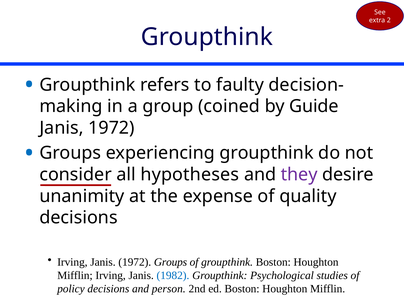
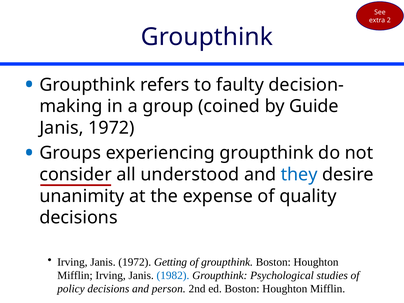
hypotheses: hypotheses -> understood (190, 175)
they colour: purple -> blue (299, 175)
1972 Groups: Groups -> Getting (171, 262)
